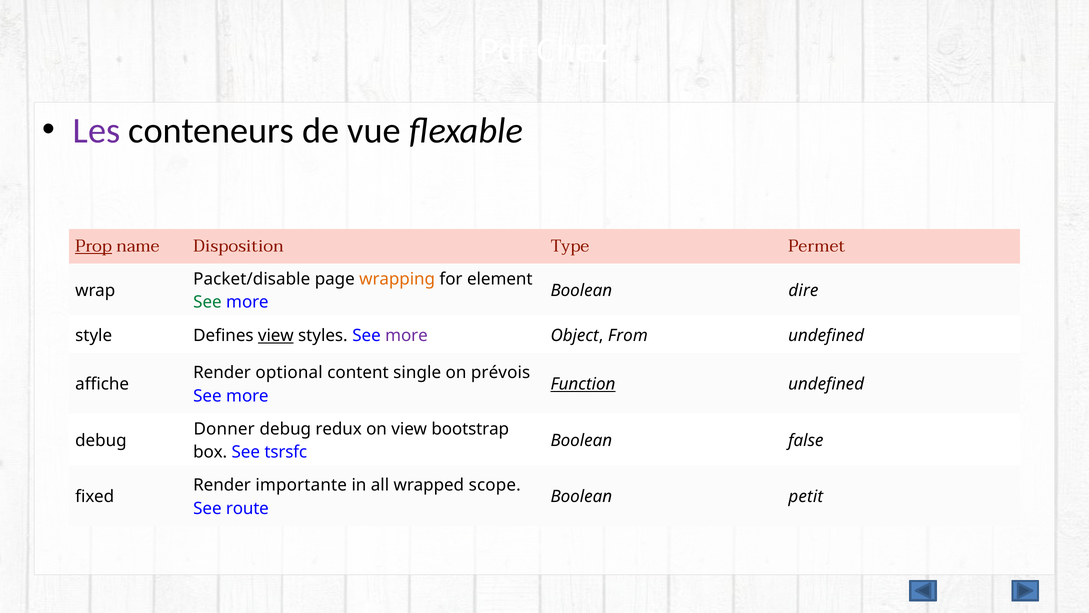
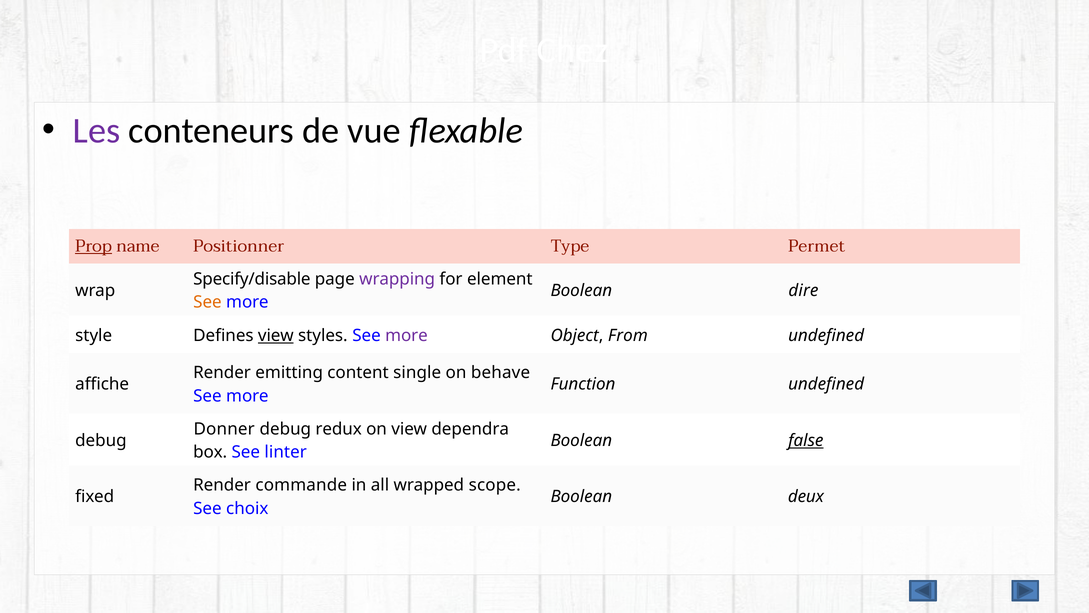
Disposition: Disposition -> Positionner (239, 246)
Packet/disable: Packet/disable -> Specify/disable (252, 279)
wrapping colour: orange -> purple (397, 279)
See colour: green -> orange (207, 302)
optional: optional -> emitting (289, 372)
prévois: prévois -> behave (501, 372)
Function underline: present -> none (583, 384)
bootstrap: bootstrap -> dependra (470, 429)
false underline: none -> present (806, 440)
tsrsfc: tsrsfc -> linter (286, 452)
importante: importante -> commande (301, 485)
petit: petit -> deux (806, 496)
route: route -> choix (247, 508)
